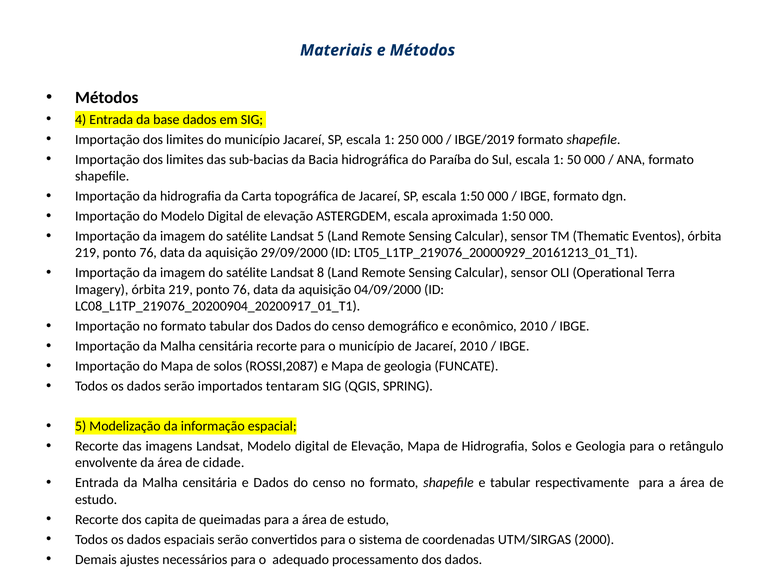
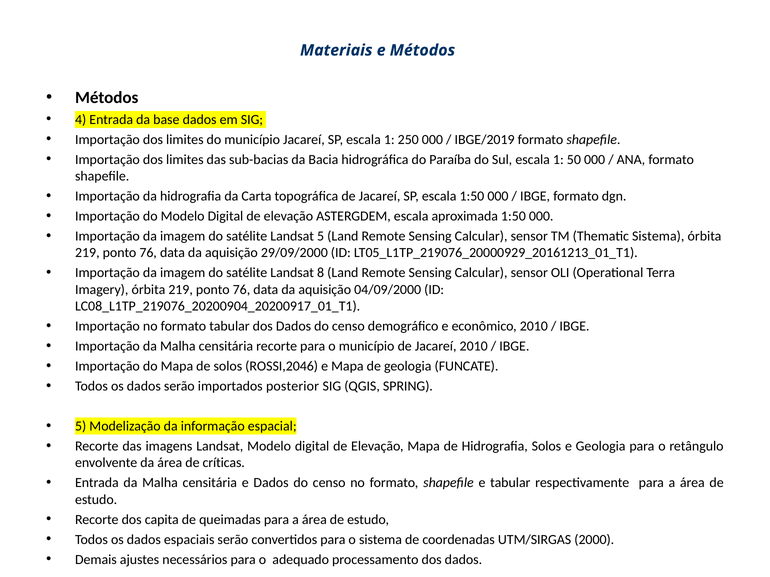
Thematic Eventos: Eventos -> Sistema (658, 236)
ROSSI,2087: ROSSI,2087 -> ROSSI,2046 (282, 366)
tentaram: tentaram -> posterior (293, 386)
cidade: cidade -> críticas (224, 463)
